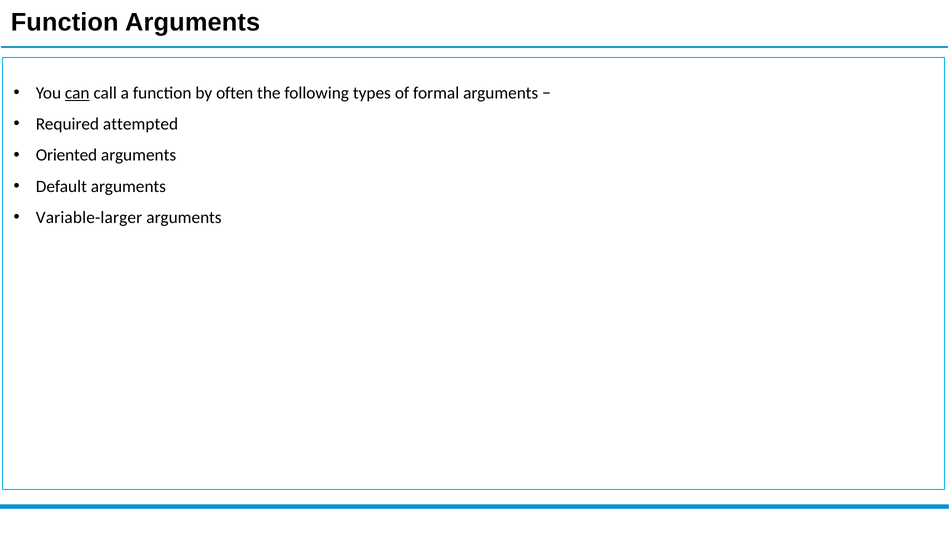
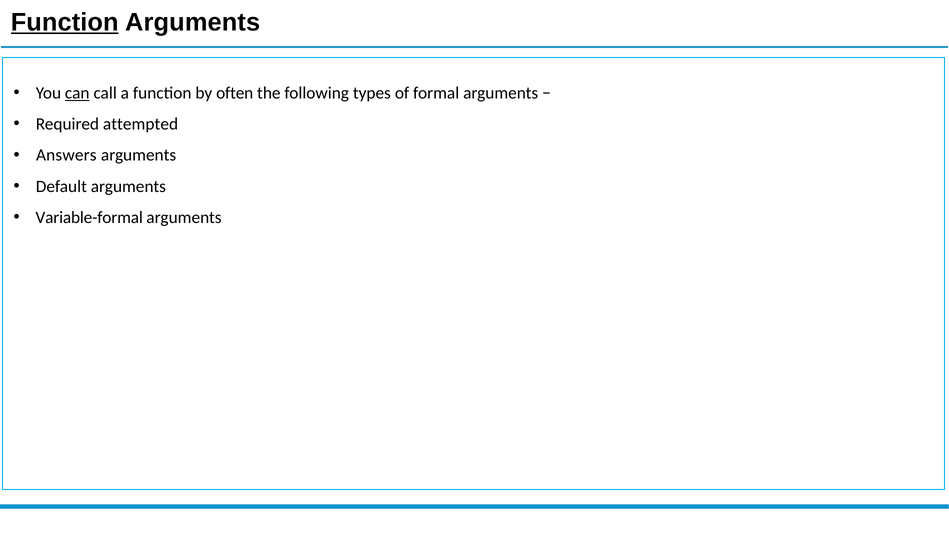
Function underline: none -> present (65, 23)
Oriented: Oriented -> Answers (66, 155)
Variable-larger: Variable-larger -> Variable-formal (89, 217)
